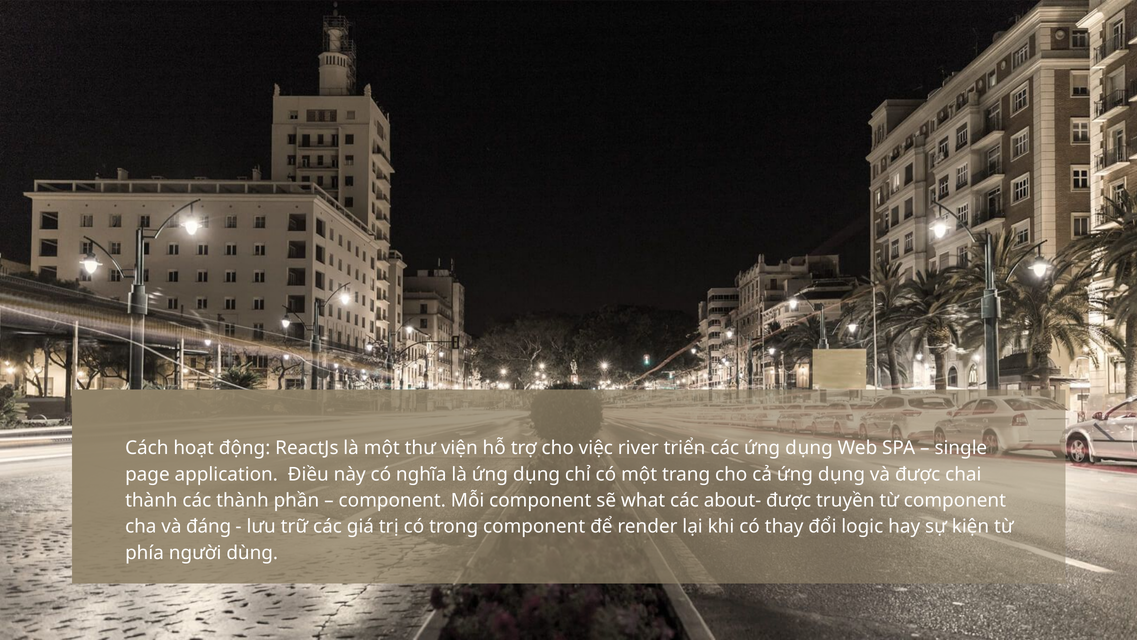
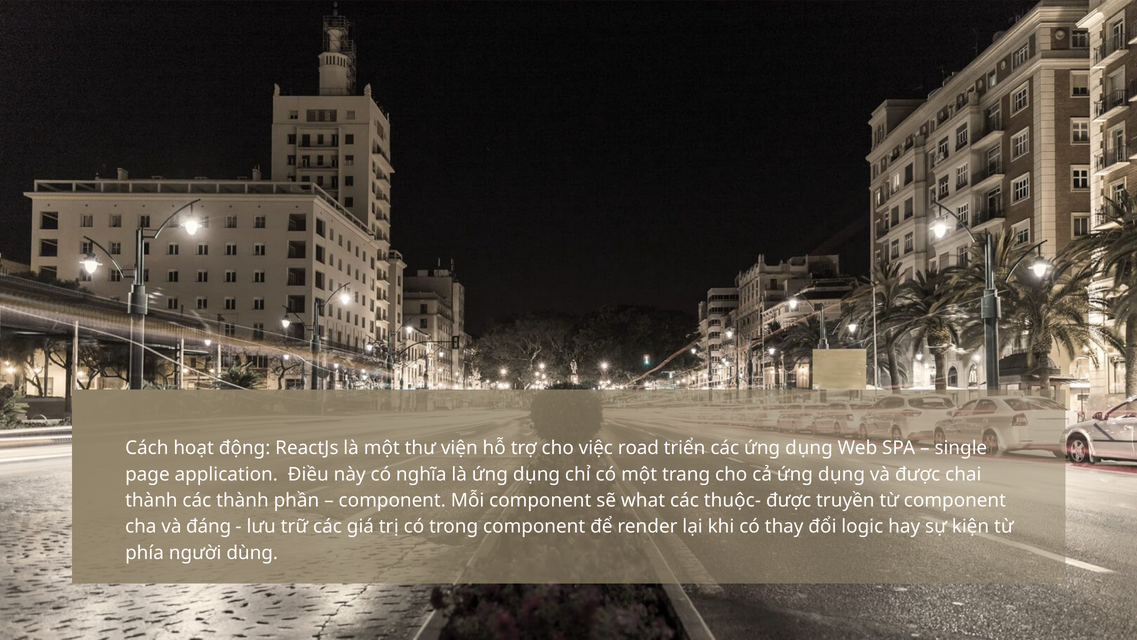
river: river -> road (638, 448)
about-: about- -> thuộc- (732, 500)
